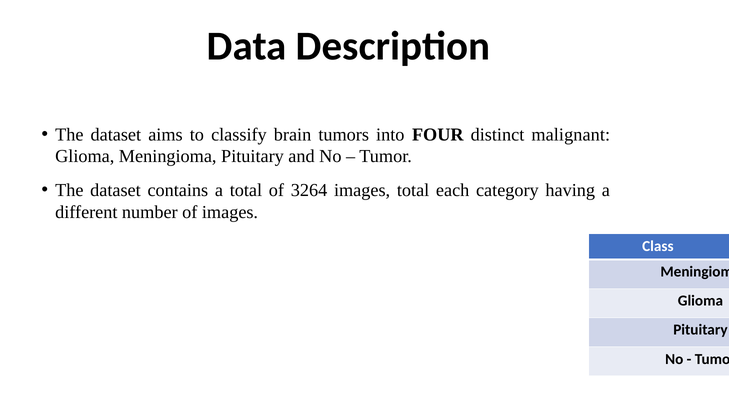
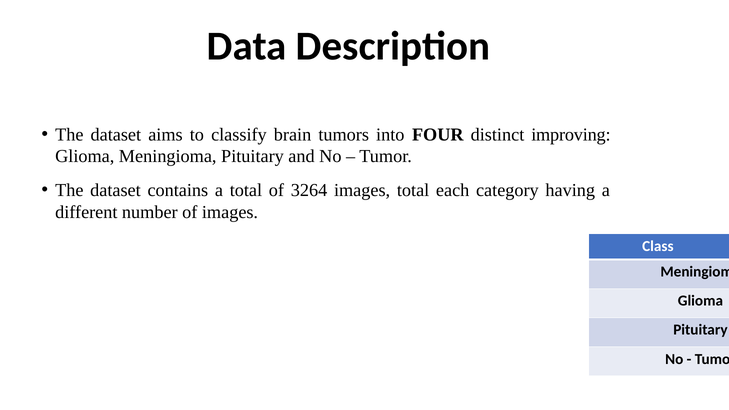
malignant: malignant -> improving (571, 135)
